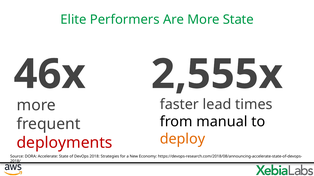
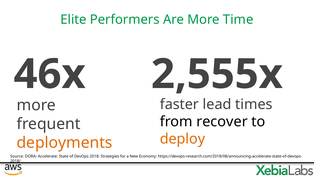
More State: State -> Time (238, 20)
manual: manual -> recover (222, 122)
deployments colour: red -> orange (65, 143)
